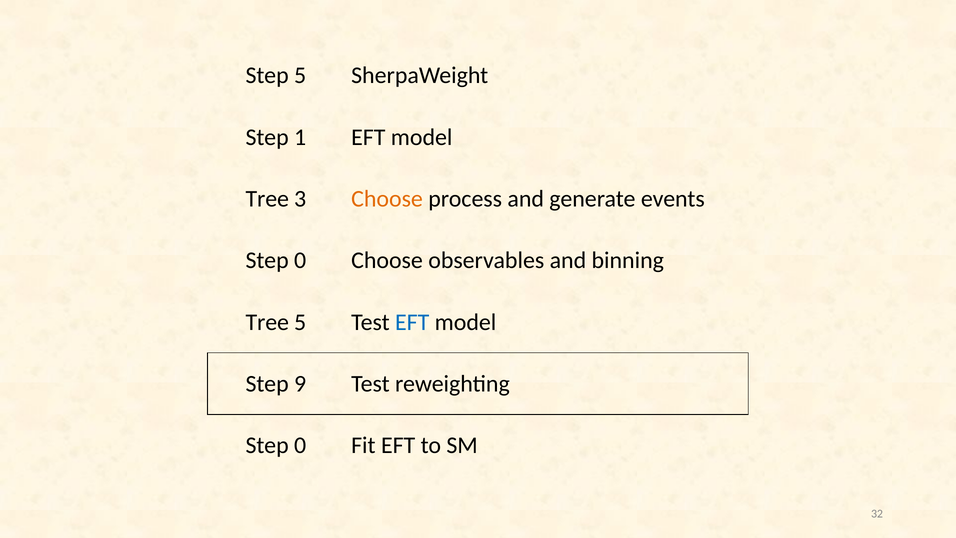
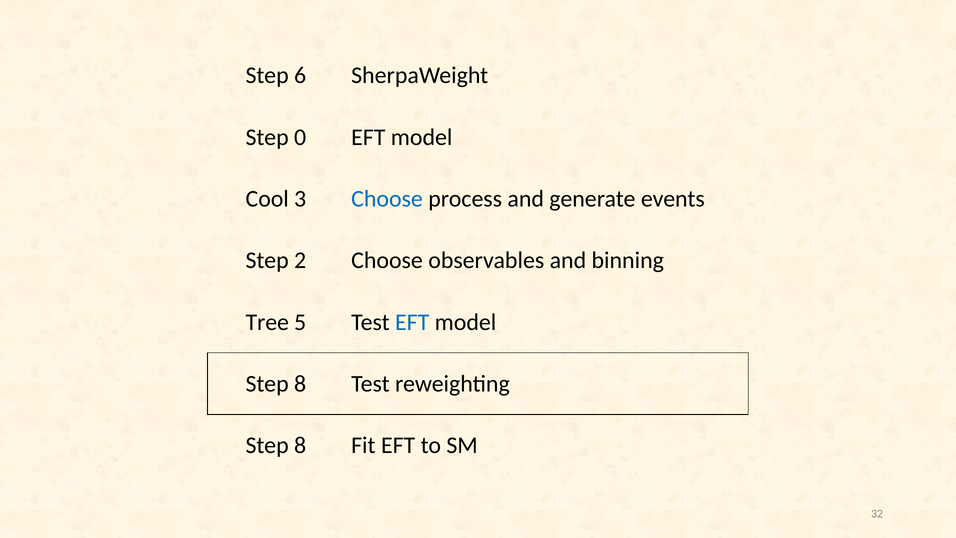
Step 5: 5 -> 6 (300, 75)
1: 1 -> 0 (300, 137)
Tree: Tree -> Cool (267, 199)
Choose colour: orange -> blue (387, 199)
0: 0 -> 2 (300, 260)
9: 9 -> 8 (300, 384)
0: 0 -> 8 (300, 445)
